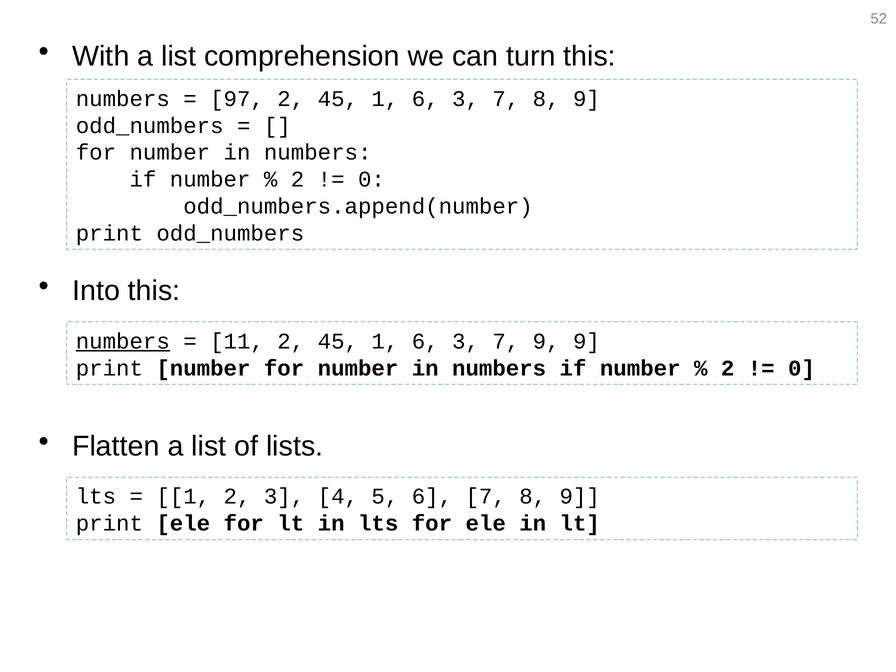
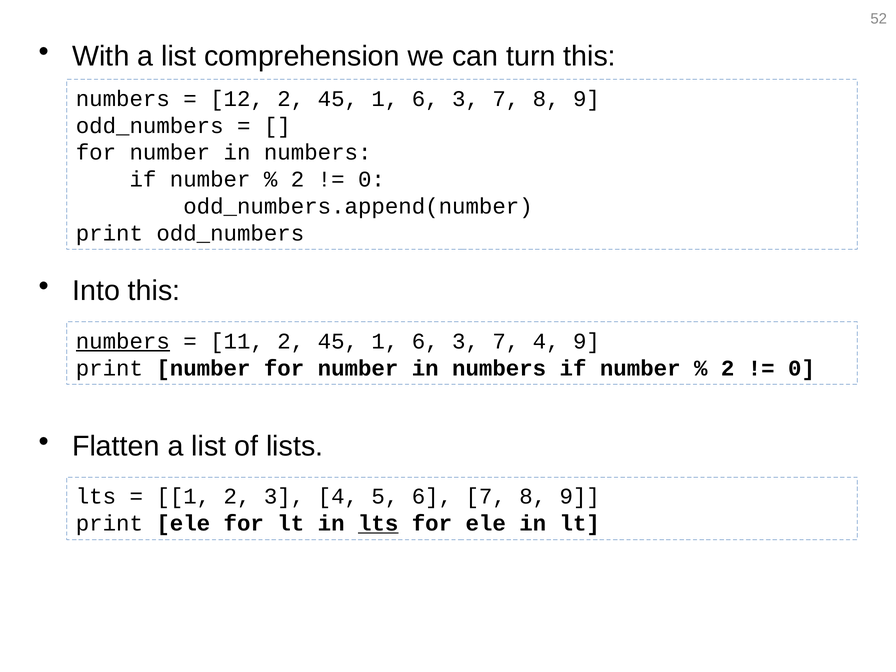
97: 97 -> 12 (237, 99)
7 9: 9 -> 4 (546, 341)
lts underline: none -> present (378, 523)
